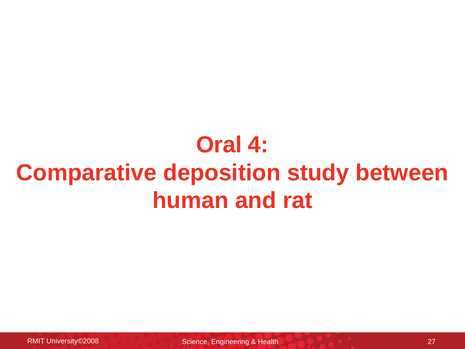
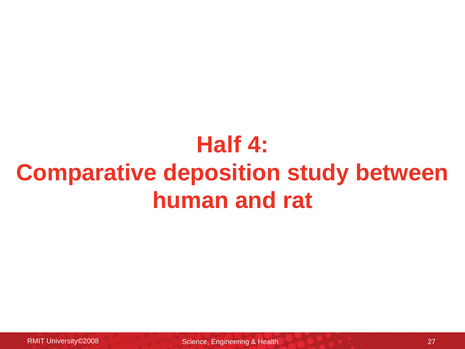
Oral: Oral -> Half (219, 145)
